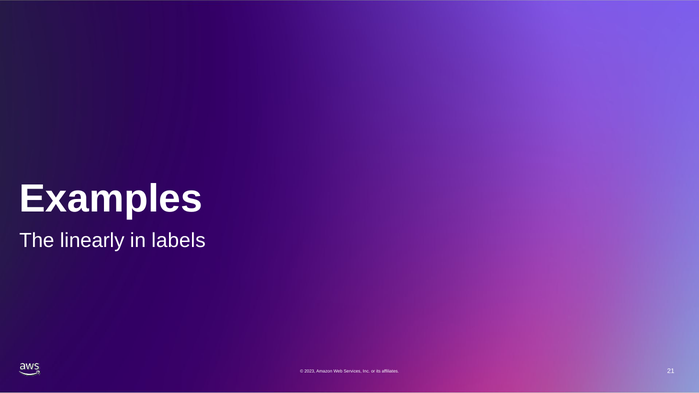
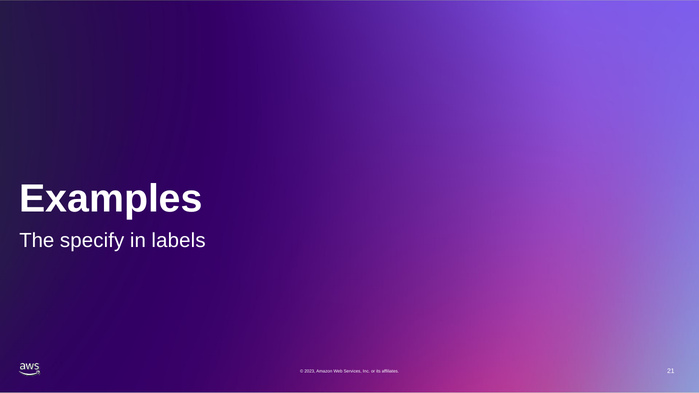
linearly: linearly -> specify (92, 241)
